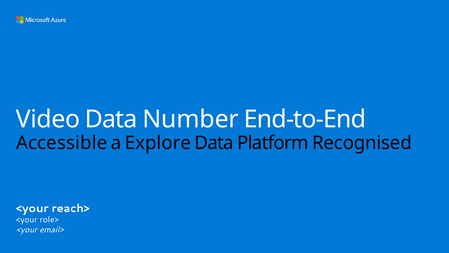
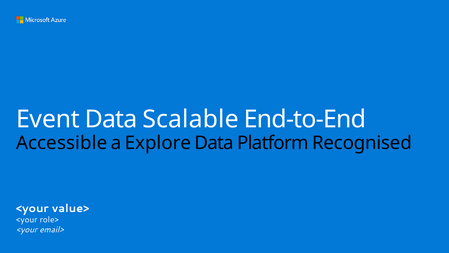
Video: Video -> Event (48, 119)
Number: Number -> Scalable (191, 119)
reach>: reach> -> value> (70, 208)
